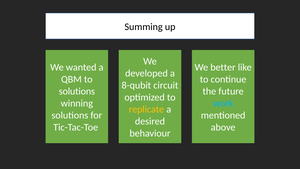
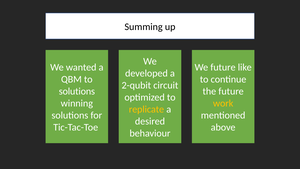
We better: better -> future (223, 67)
8-qubit: 8-qubit -> 2-qubit (136, 85)
work colour: light blue -> yellow (223, 103)
